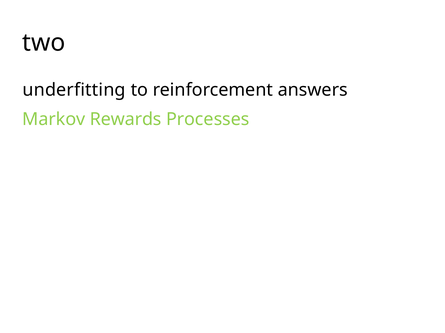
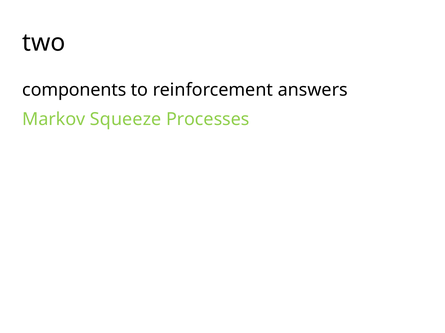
underfitting: underfitting -> components (74, 90)
Rewards: Rewards -> Squeeze (126, 120)
